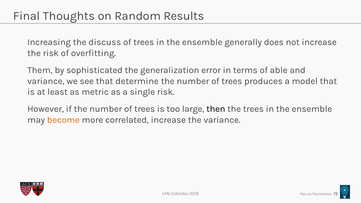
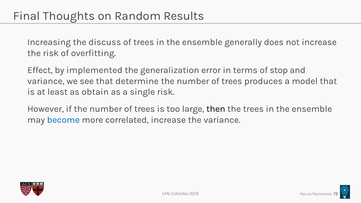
Them: Them -> Effect (40, 70)
sophisticated: sophisticated -> implemented (94, 70)
able: able -> stop (279, 70)
metric: metric -> obtain (95, 92)
become colour: orange -> blue (63, 120)
